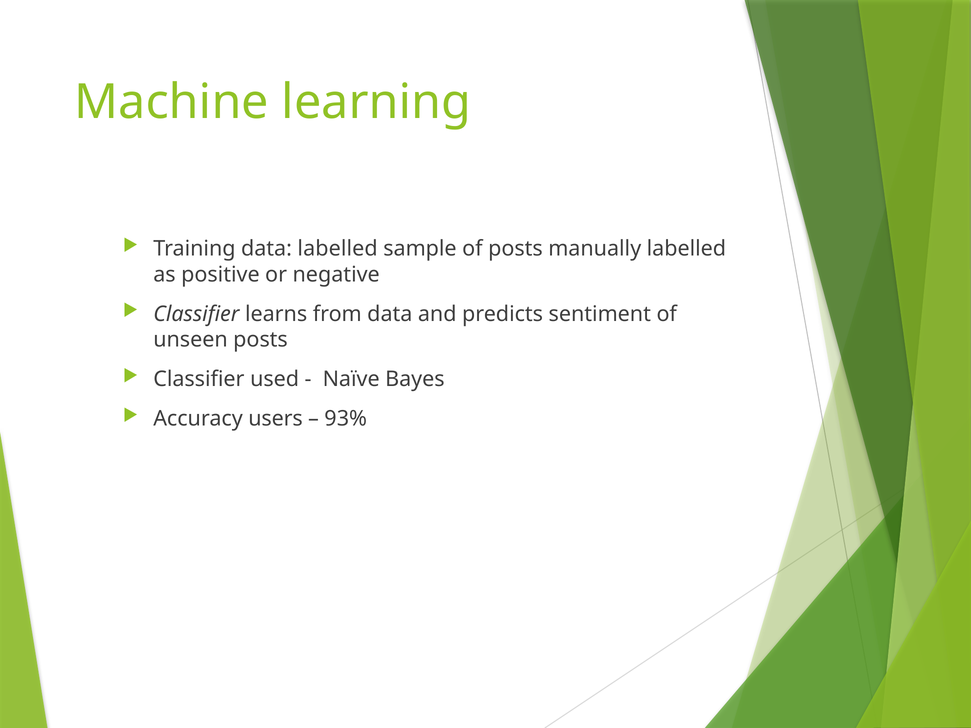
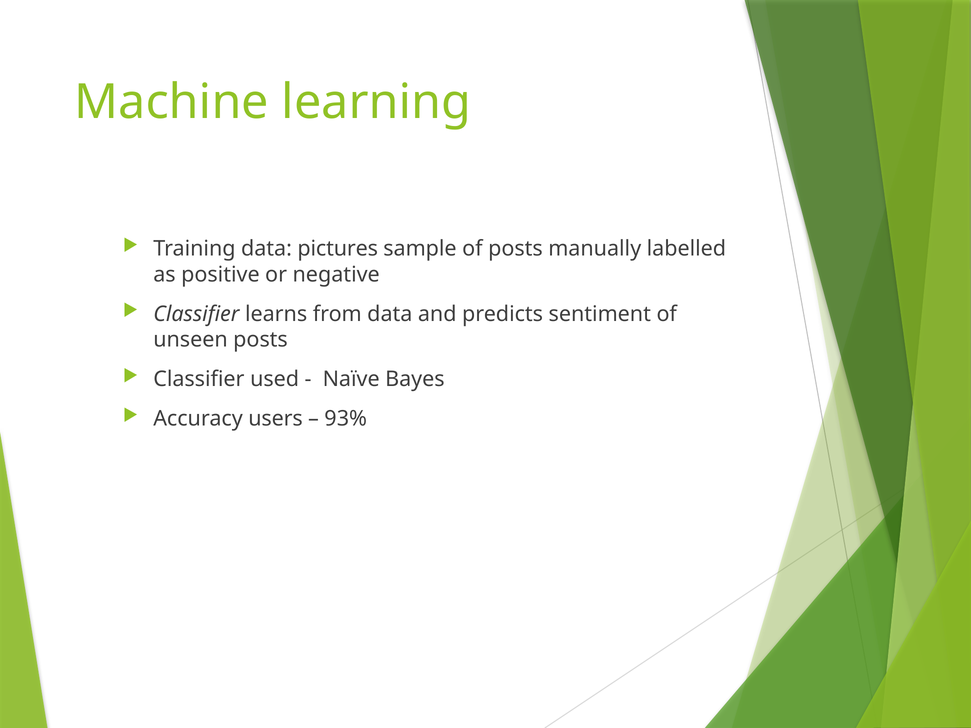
data labelled: labelled -> pictures (338, 249)
